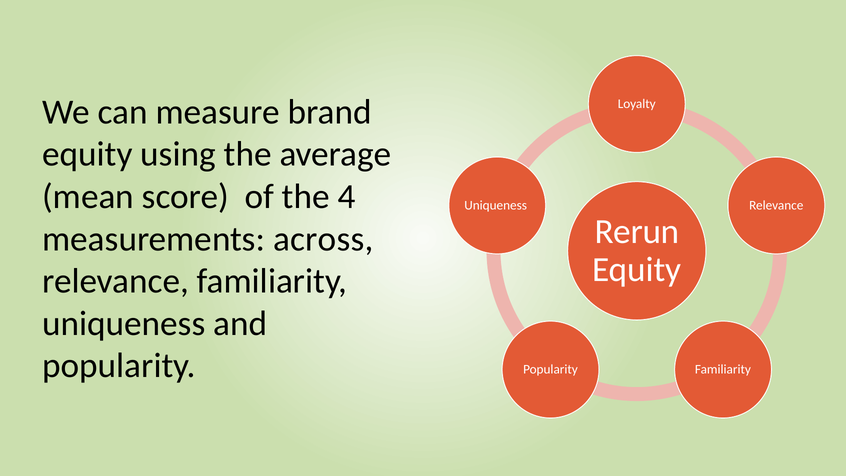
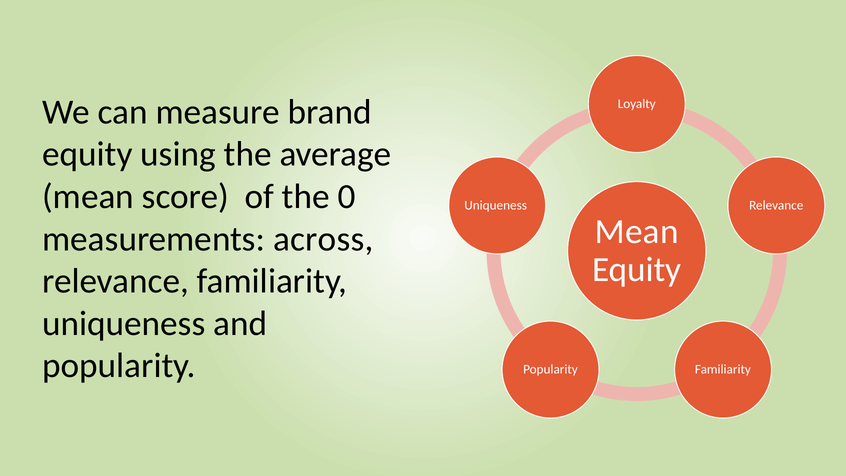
4: 4 -> 0 (347, 197)
Rerun: Rerun -> Mean (637, 231)
